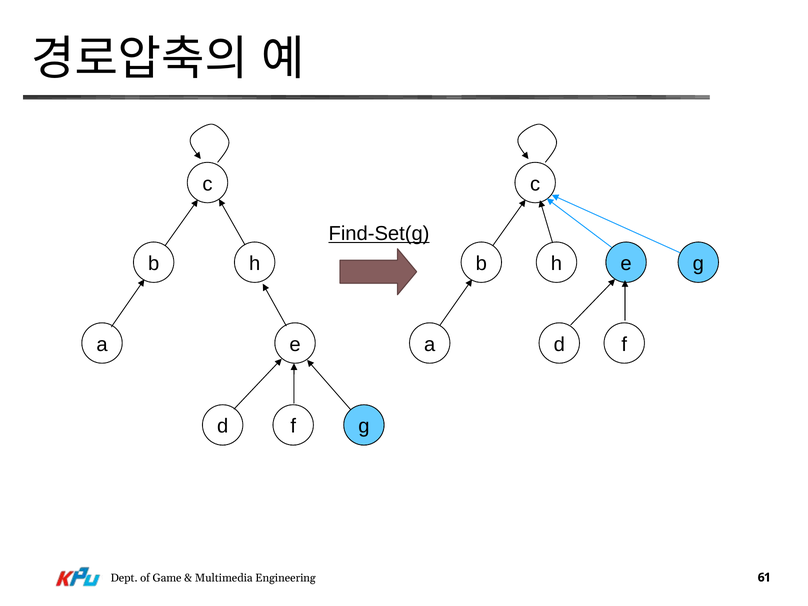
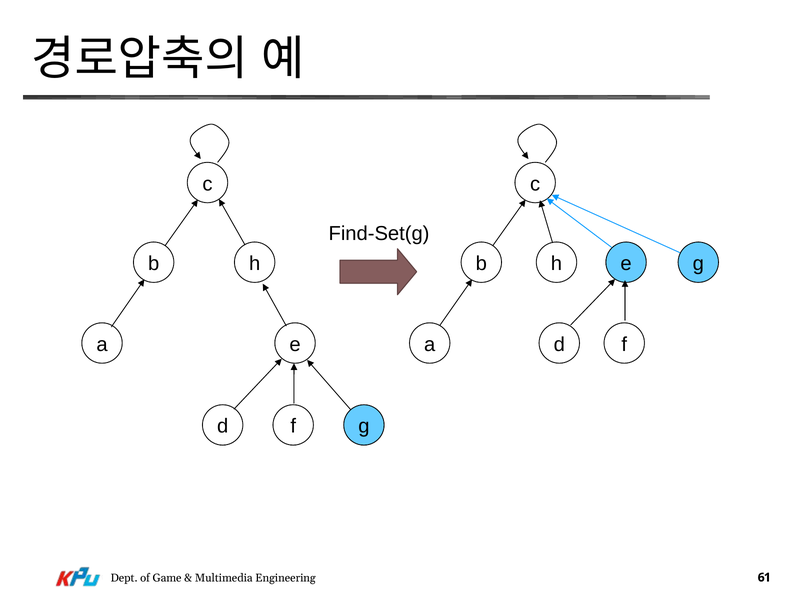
Find-Set(g underline: present -> none (379, 234)
